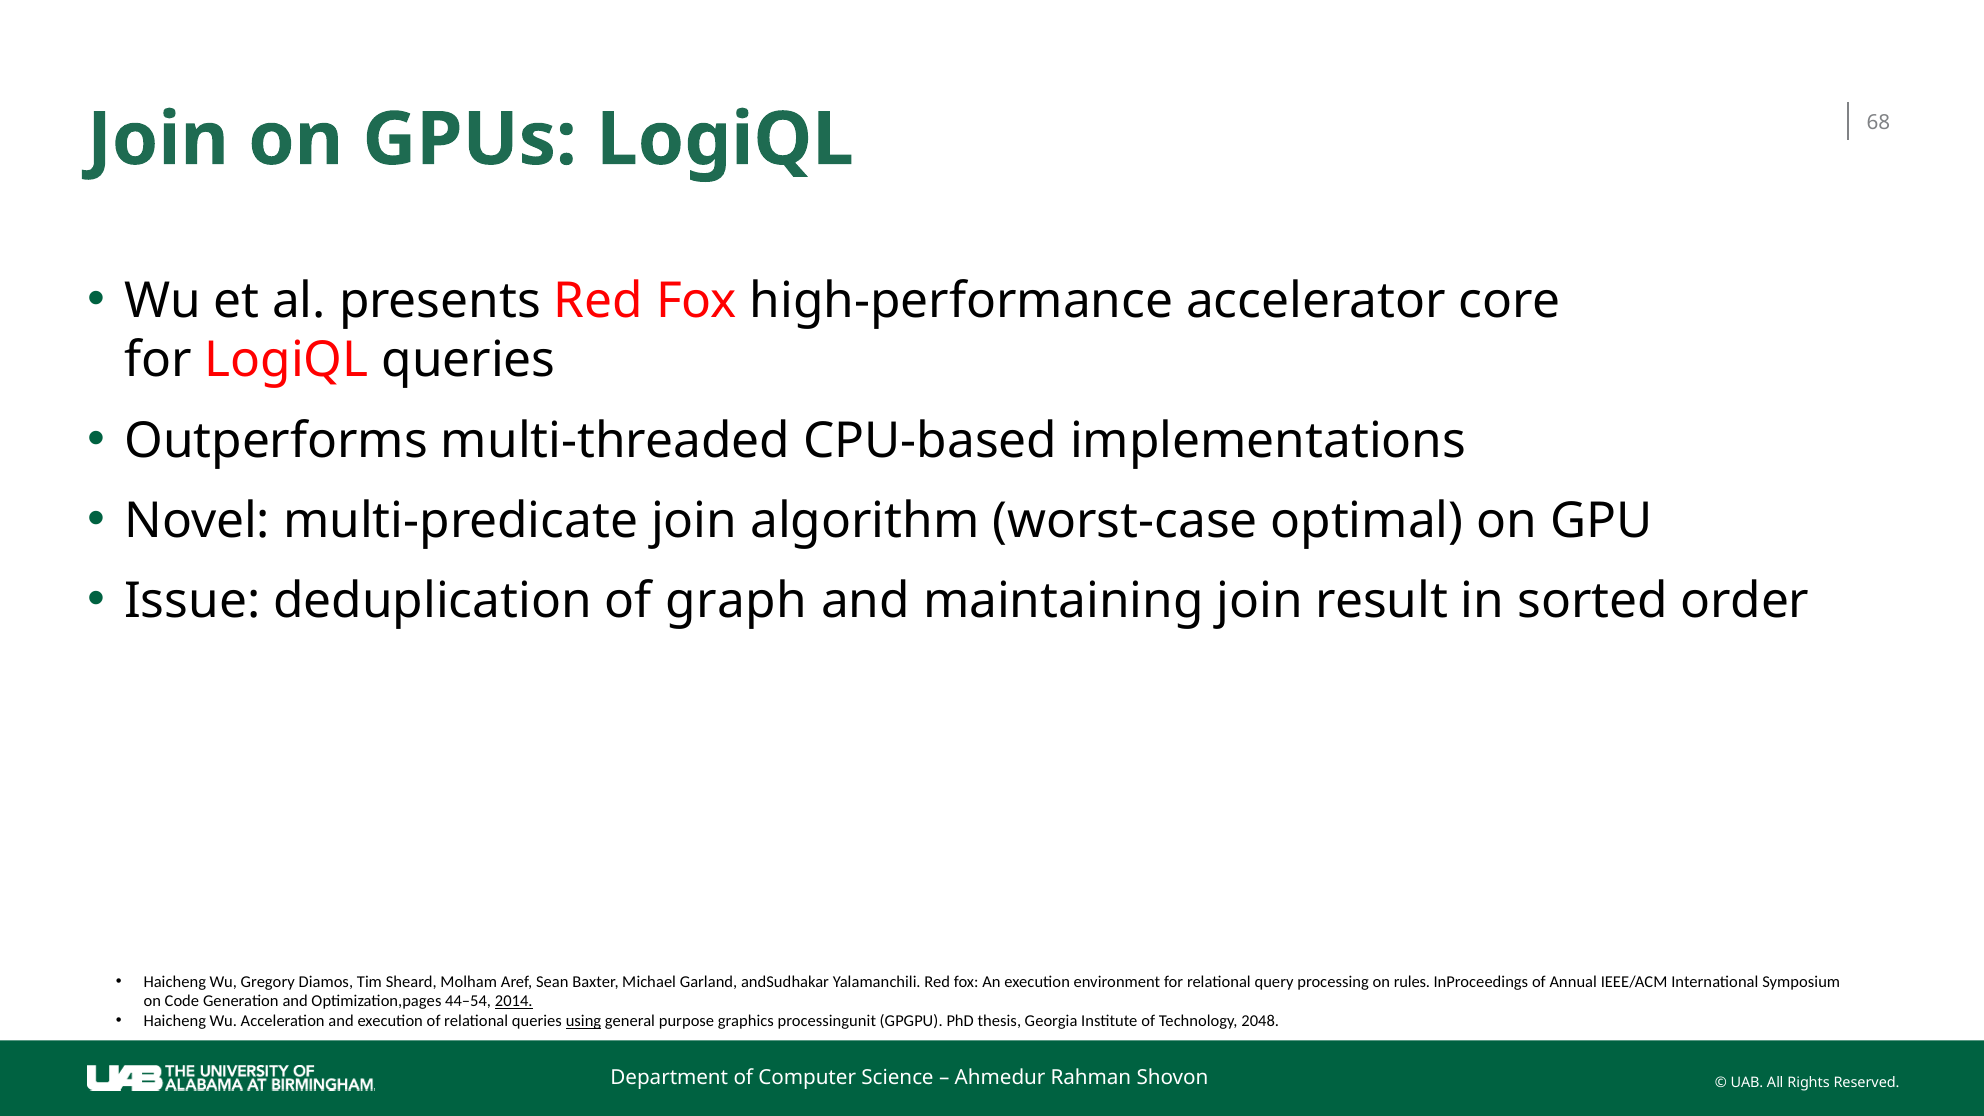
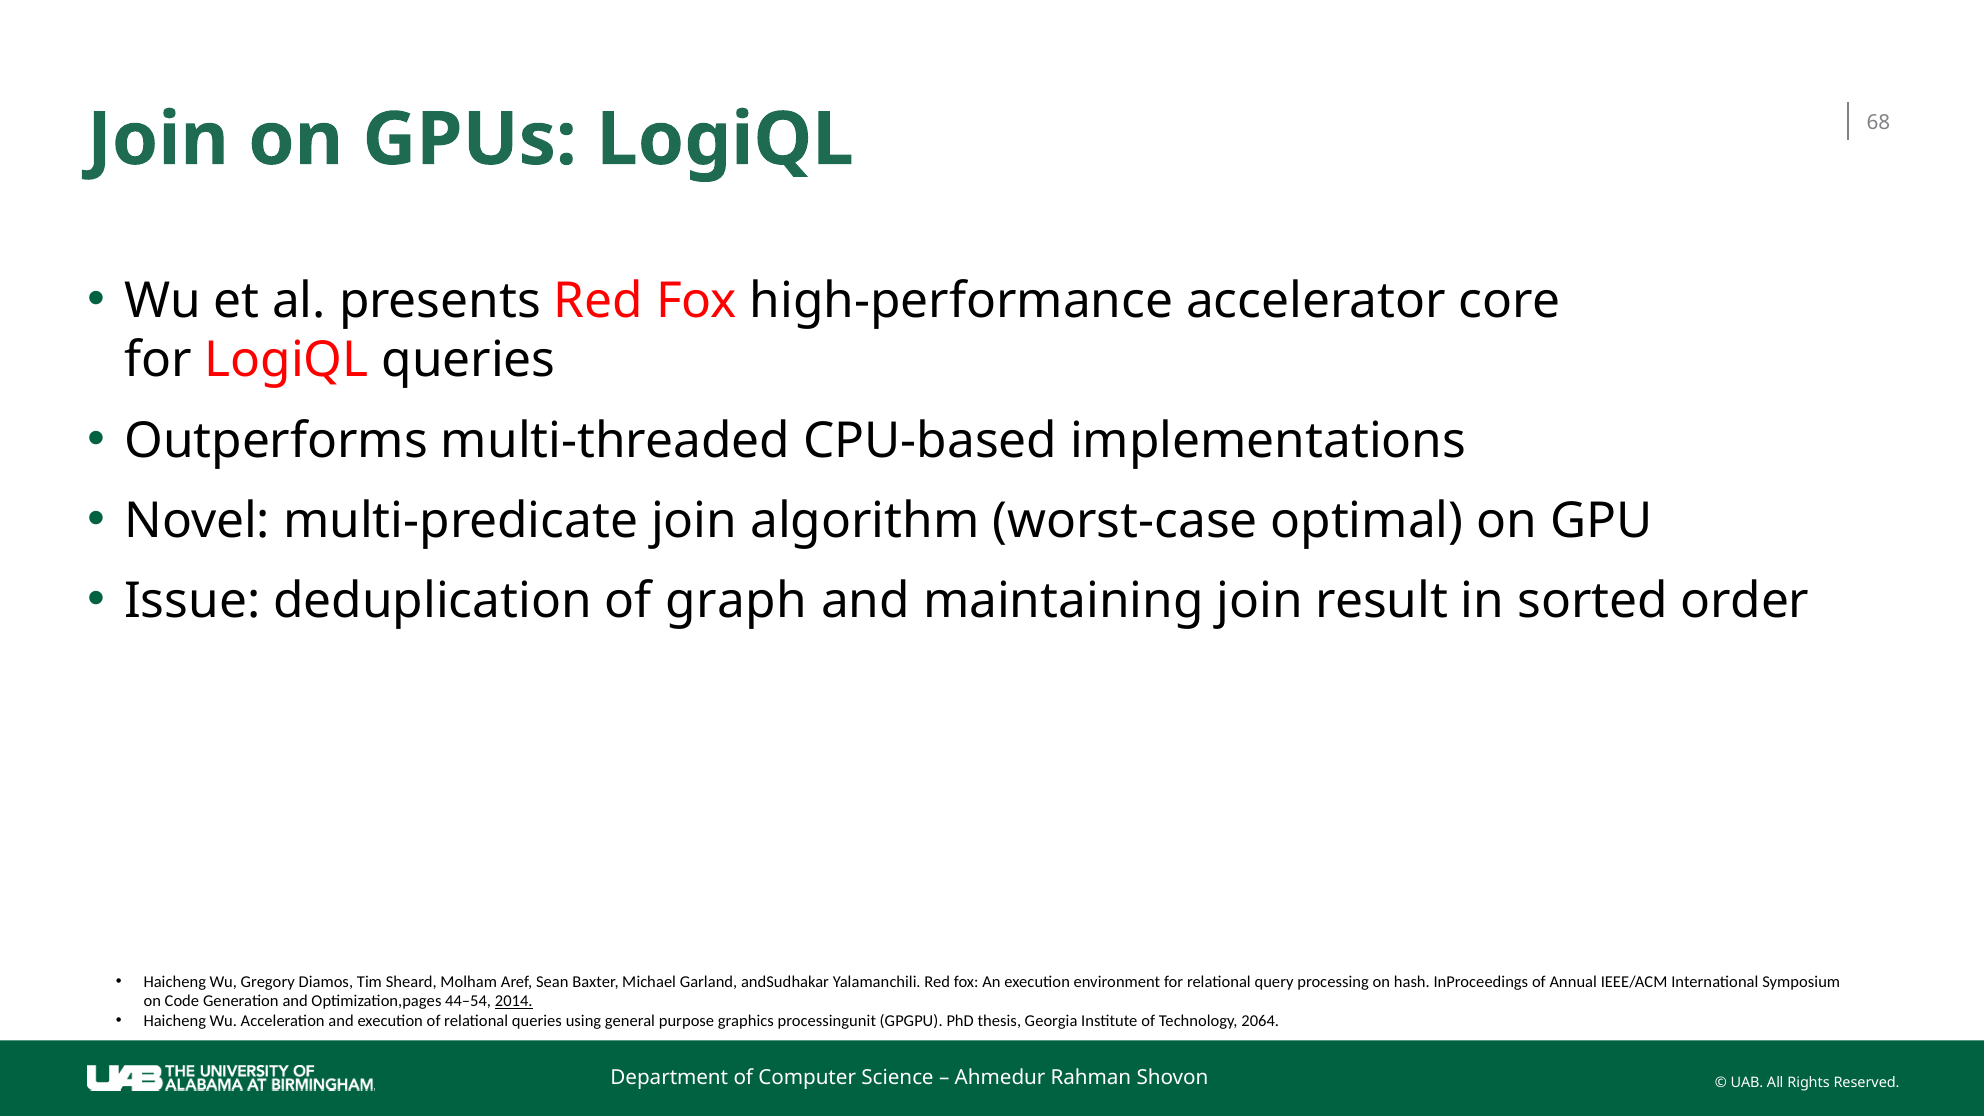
rules: rules -> hash (1412, 982)
using underline: present -> none (583, 1021)
2048: 2048 -> 2064 (1260, 1021)
